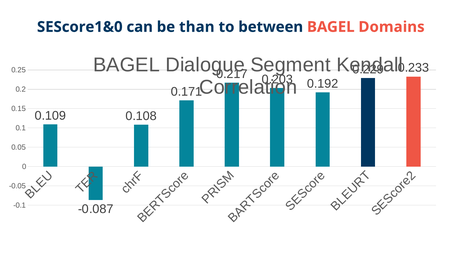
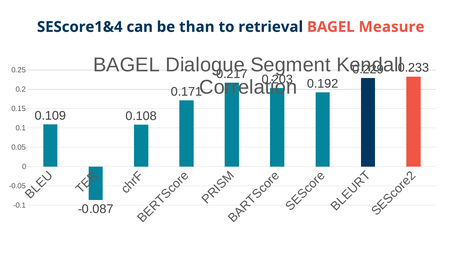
SEScore1&0: SEScore1&0 -> SEScore1&4 (80, 27)
between: between -> retrieval (271, 27)
Domains: Domains -> Measure (392, 27)
